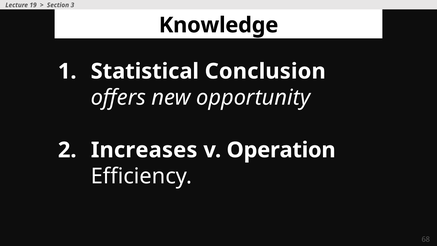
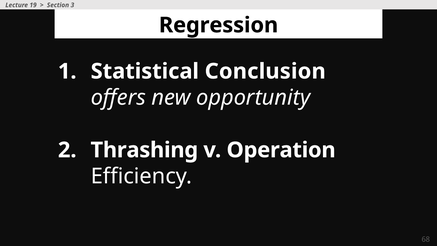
Knowledge: Knowledge -> Regression (219, 25)
Increases: Increases -> Thrashing (144, 150)
